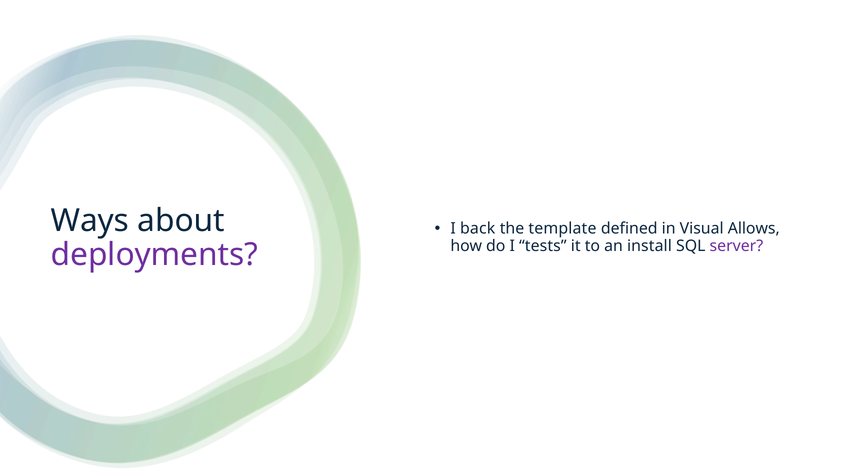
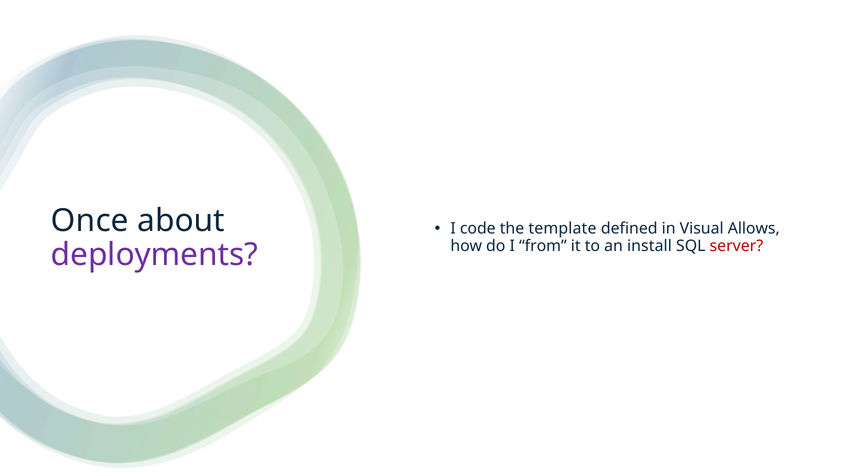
Ways: Ways -> Once (90, 221)
back: back -> code (478, 229)
tests: tests -> from (543, 246)
server colour: purple -> red (736, 246)
